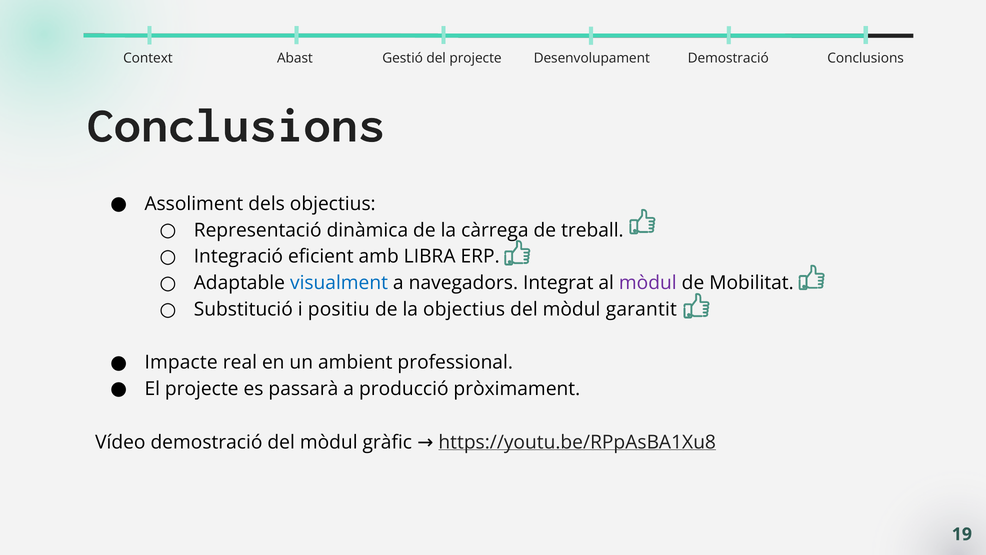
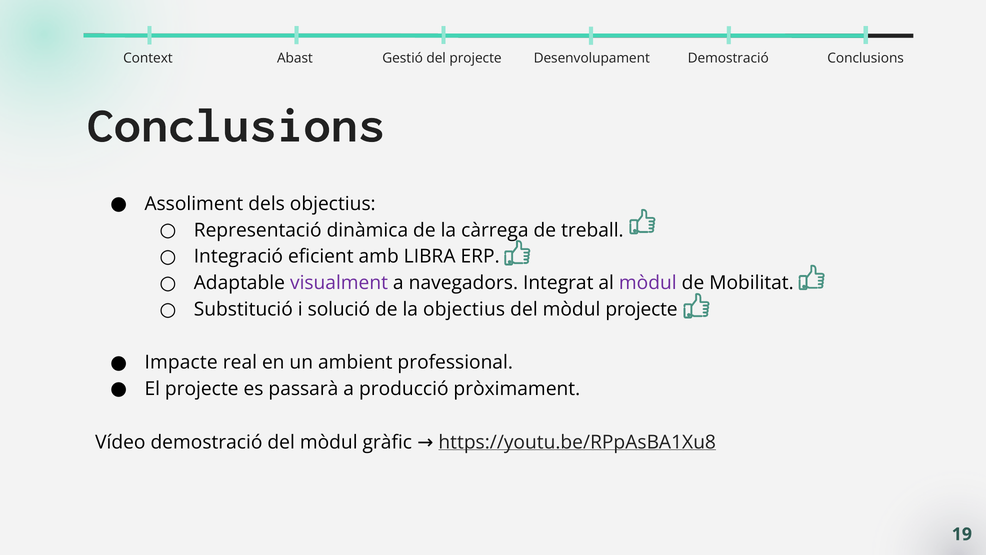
visualment colour: blue -> purple (339, 283)
positiu: positiu -> solució (339, 309)
mòdul garantit: garantit -> projecte (642, 309)
